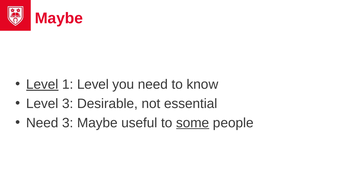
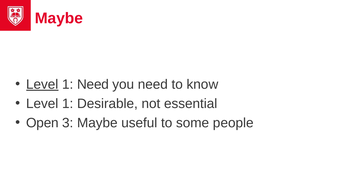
1 Level: Level -> Need (93, 84)
3: 3 -> 1 (68, 103)
Need: Need -> Open (42, 123)
some underline: present -> none (193, 123)
